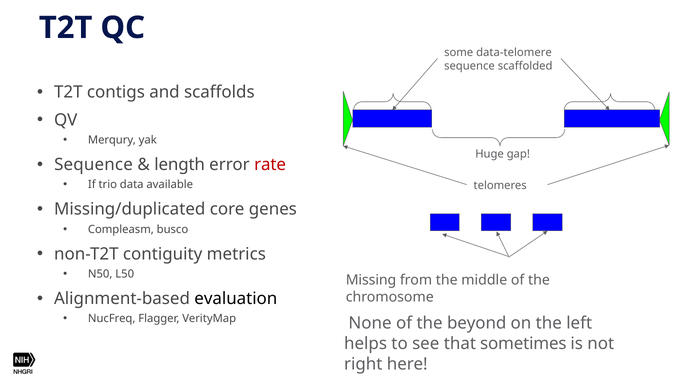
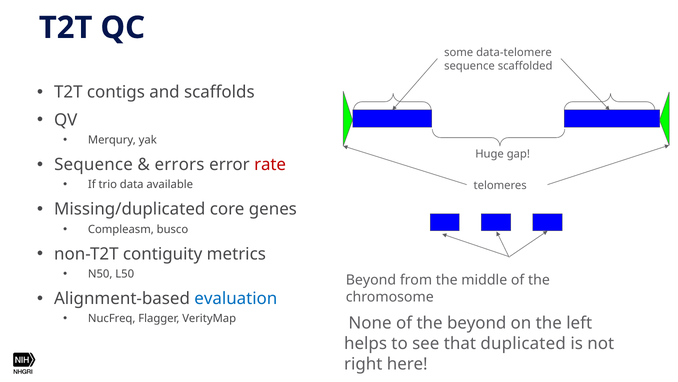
length: length -> errors (179, 164)
Missing: Missing -> Beyond (371, 279)
evaluation colour: black -> blue (236, 298)
sometimes: sometimes -> duplicated (523, 343)
